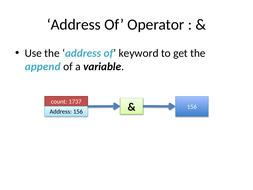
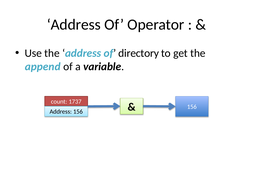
keyword: keyword -> directory (139, 53)
